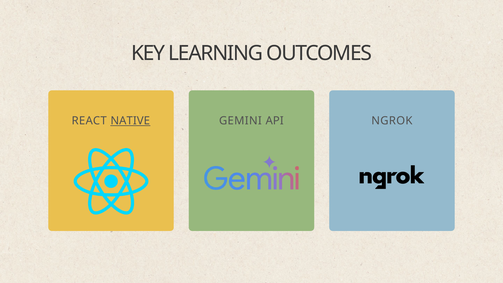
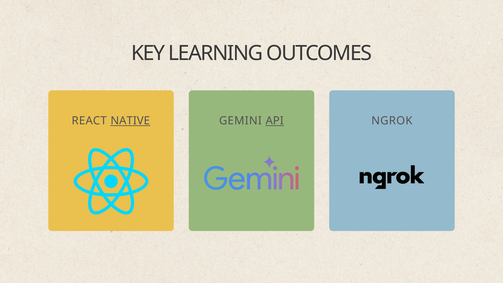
API underline: none -> present (275, 121)
